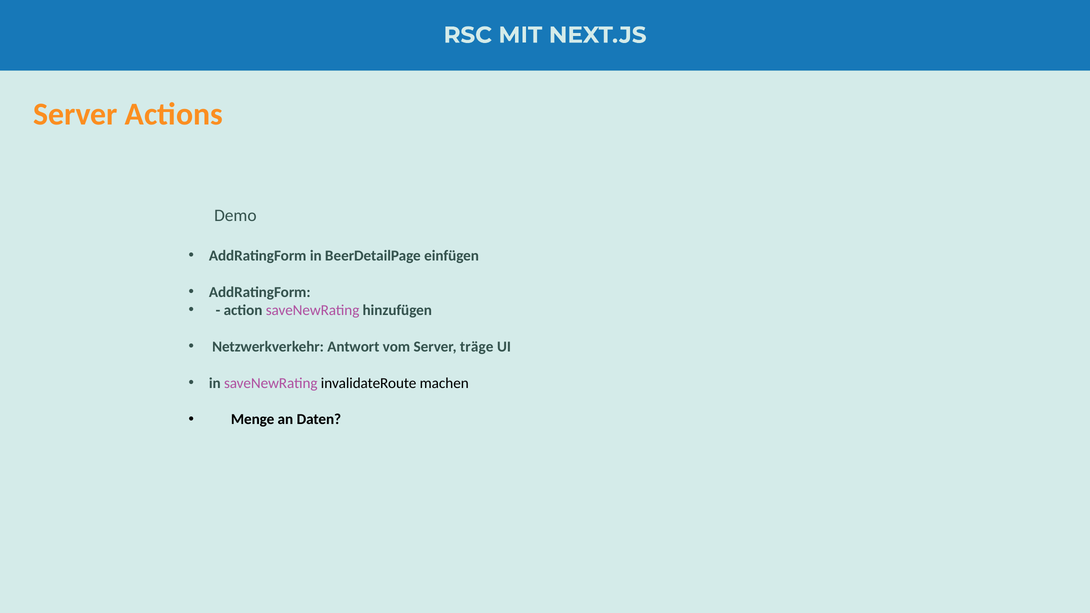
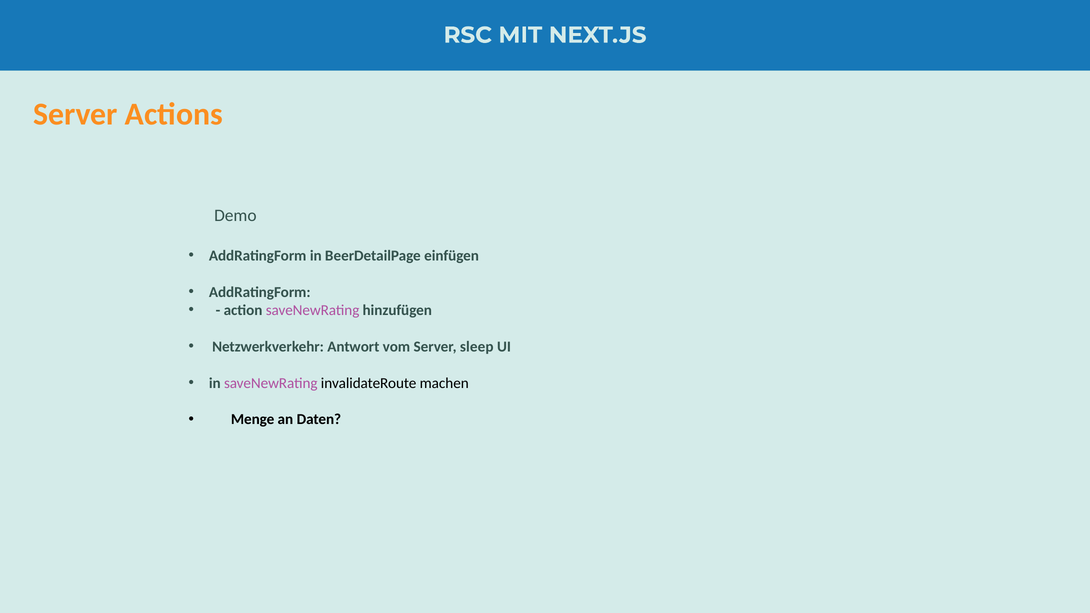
träge: träge -> sleep (477, 347)
